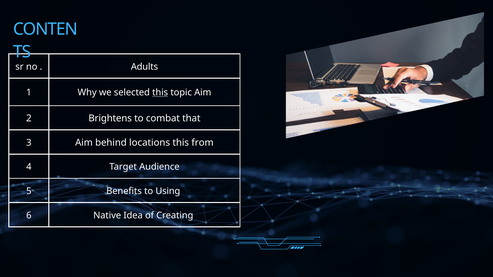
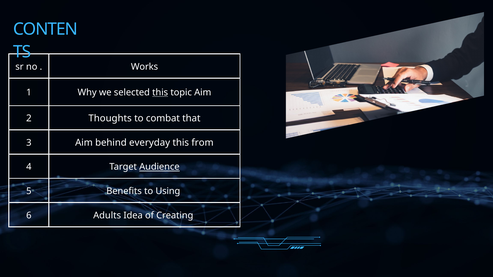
Adults: Adults -> Works (145, 67)
Brightens: Brightens -> Thoughts (110, 118)
locations: locations -> everyday (150, 143)
Audience underline: none -> present (159, 167)
Native: Native -> Adults (107, 216)
